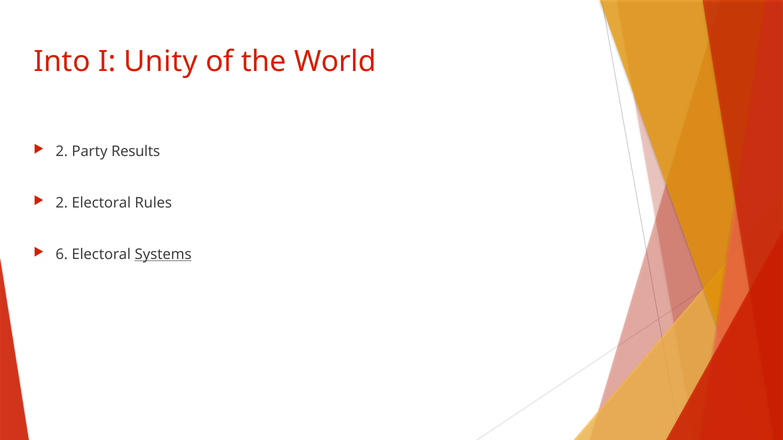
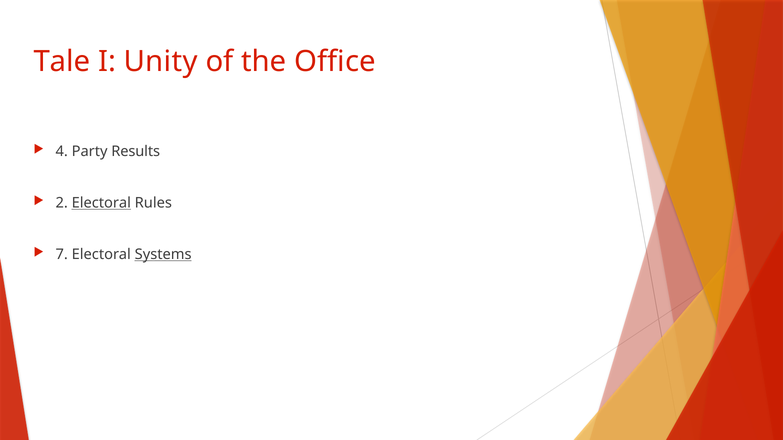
Into: Into -> Tale (62, 62)
World: World -> Office (335, 62)
2: 2 -> 4 (62, 152)
Electoral underline: none -> present (101, 203)
6: 6 -> 7 (62, 255)
